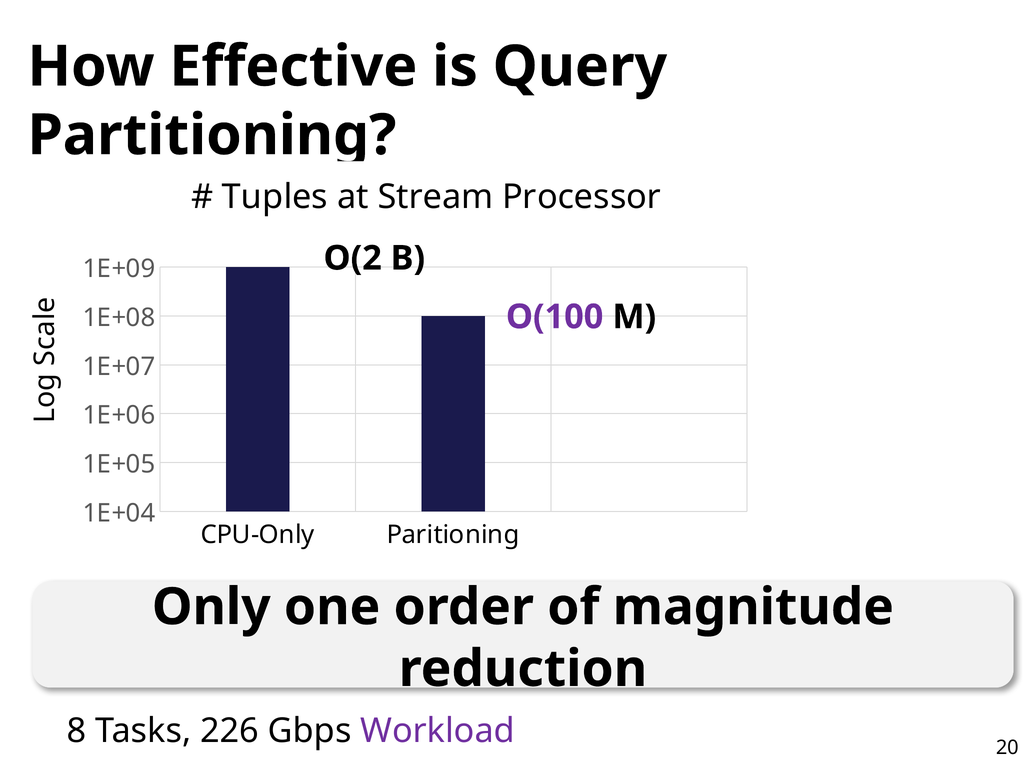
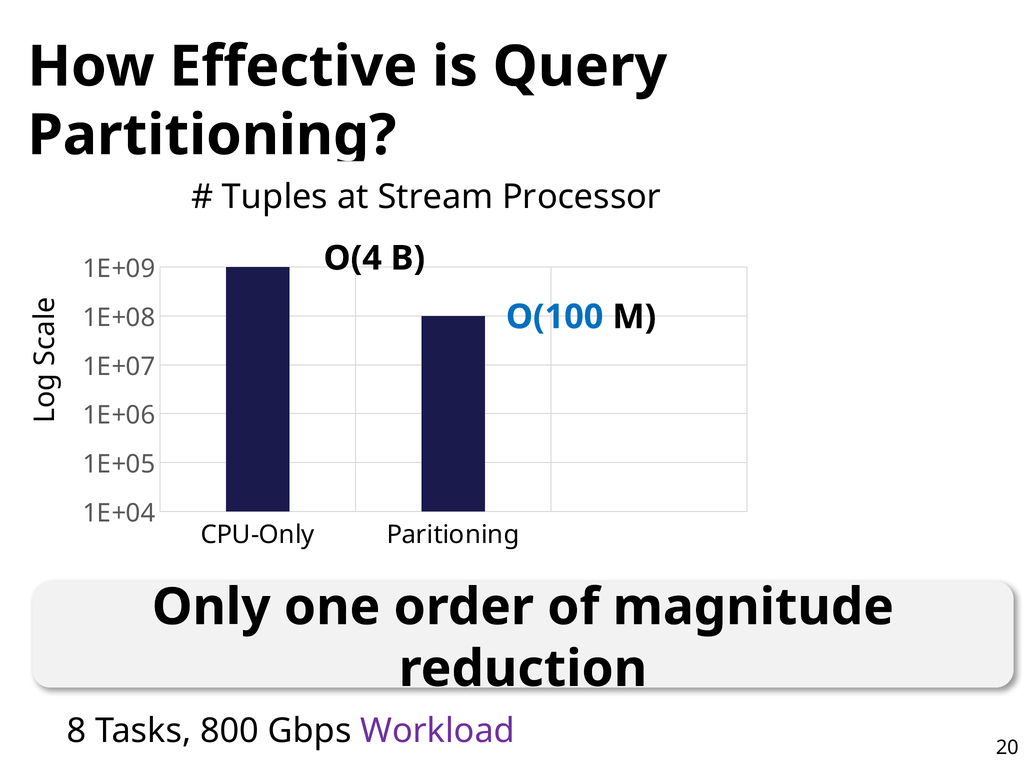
O(2: O(2 -> O(4 (353, 258)
O(100 colour: purple -> blue (555, 317)
226: 226 -> 800 (230, 731)
